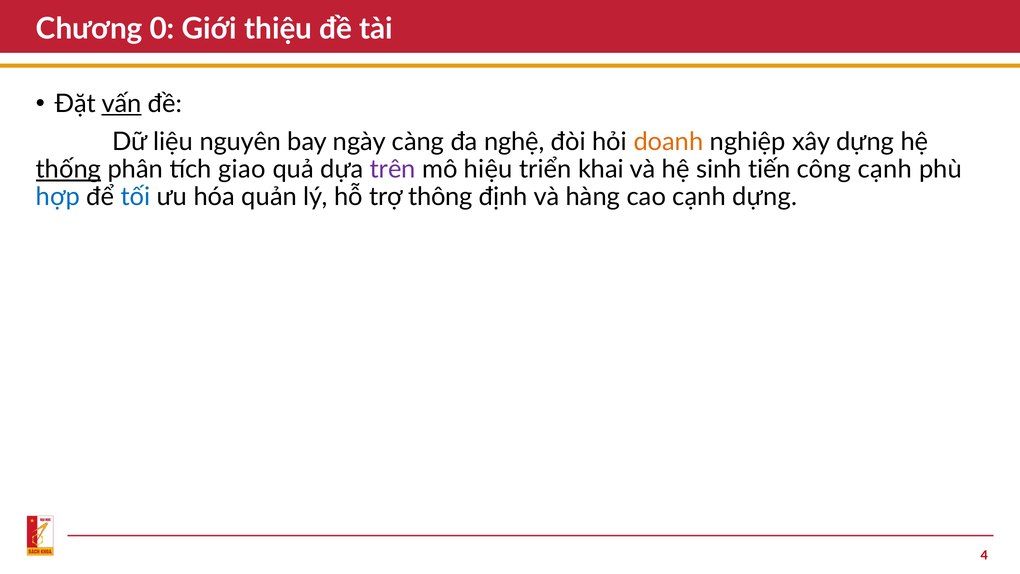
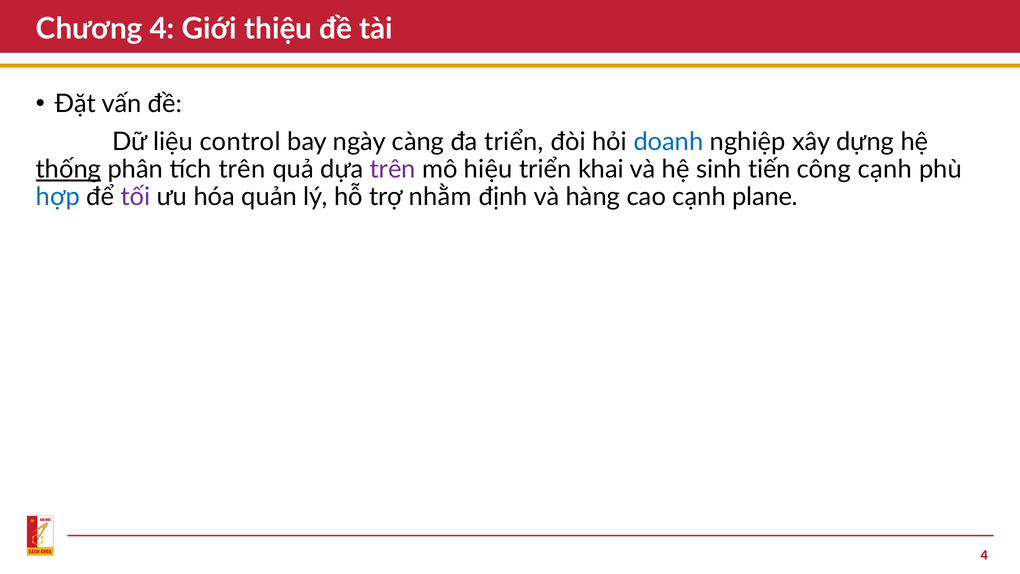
Chương 0: 0 -> 4 (162, 29)
vấn underline: present -> none (122, 104)
nguyên: nguyên -> control (240, 142)
đa nghệ: nghệ -> triển (514, 142)
doanh colour: orange -> blue (669, 142)
tích giao: giao -> trên (242, 169)
tối colour: blue -> purple (135, 197)
thông: thông -> nhằm (440, 197)
cạnh dựng: dựng -> plane (765, 197)
